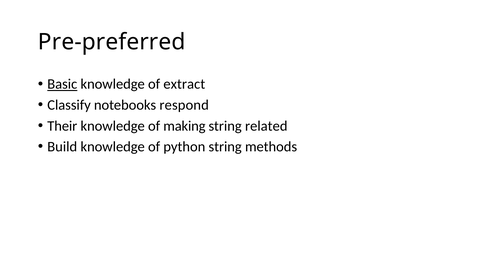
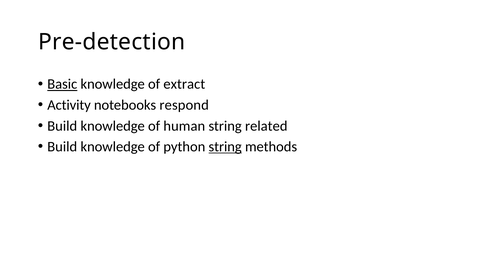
Pre-preferred: Pre-preferred -> Pre-detection (112, 42)
Classify: Classify -> Activity (69, 105)
Their: Their -> Build (62, 126)
making: making -> human (184, 126)
string underline: none -> present (225, 147)
